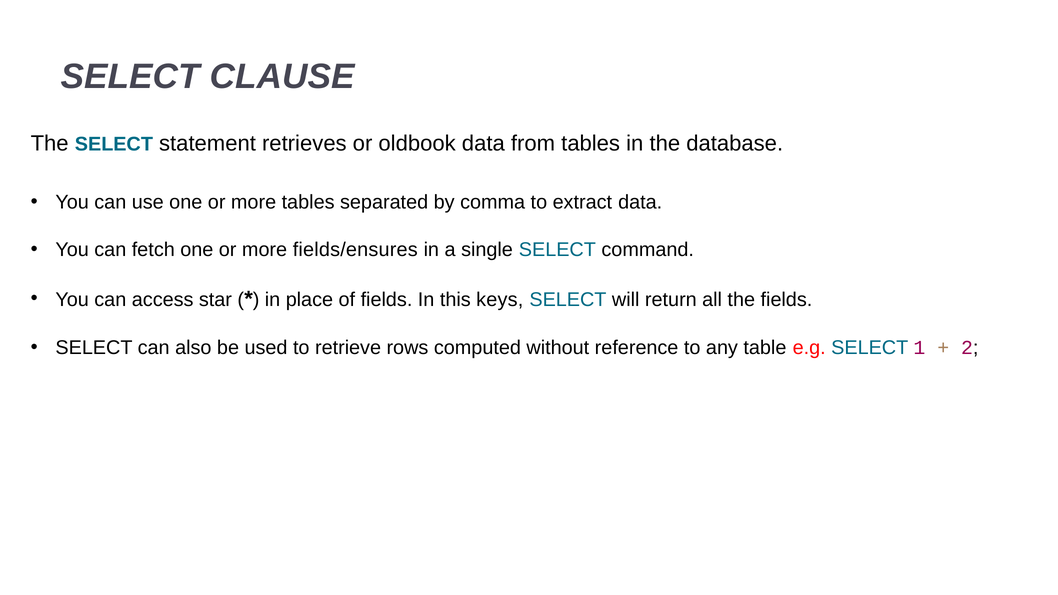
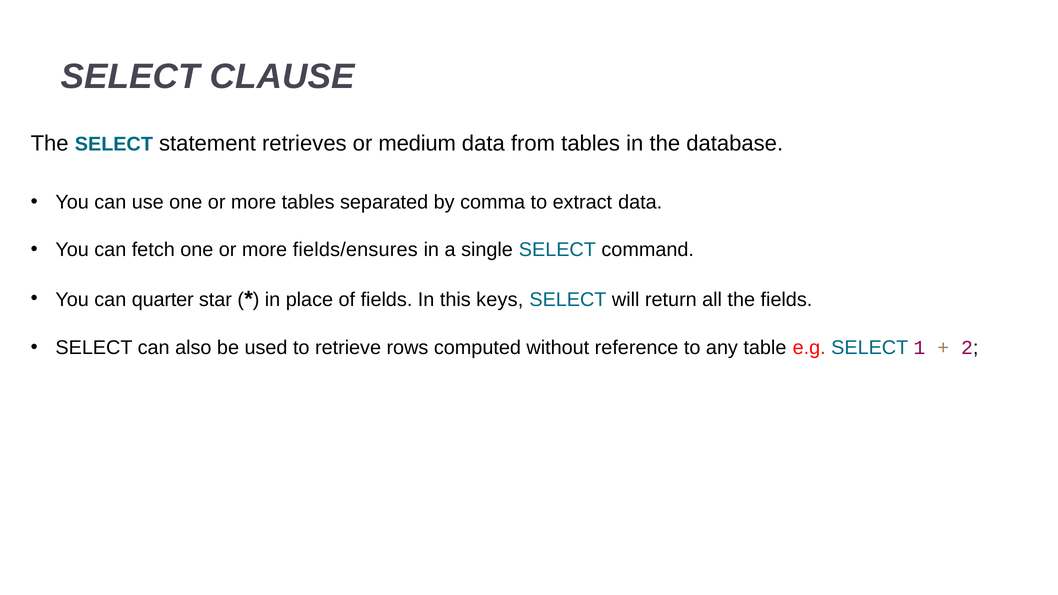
oldbook: oldbook -> medium (417, 144)
access: access -> quarter (163, 300)
